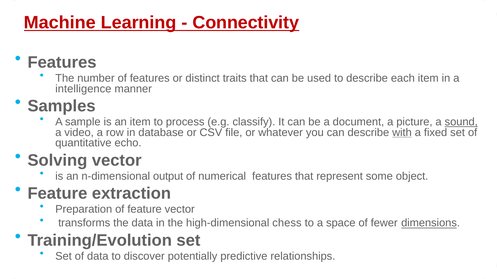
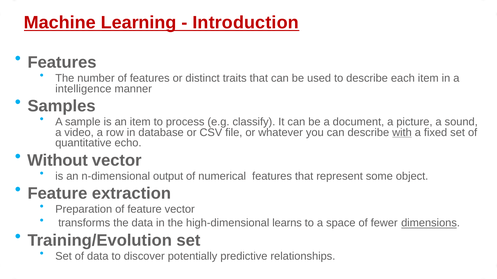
Connectivity: Connectivity -> Introduction (246, 23)
sound underline: present -> none (461, 122)
Solving: Solving -> Without (57, 161)
chess: chess -> learns (287, 223)
